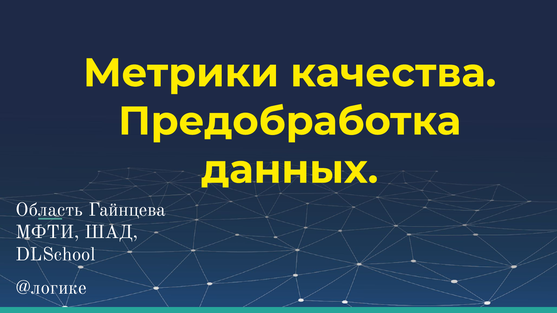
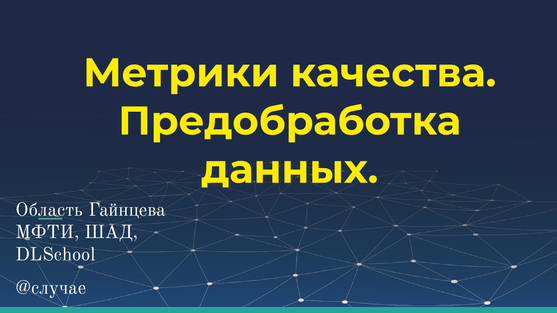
@логике: @логике -> @случае (51, 288)
